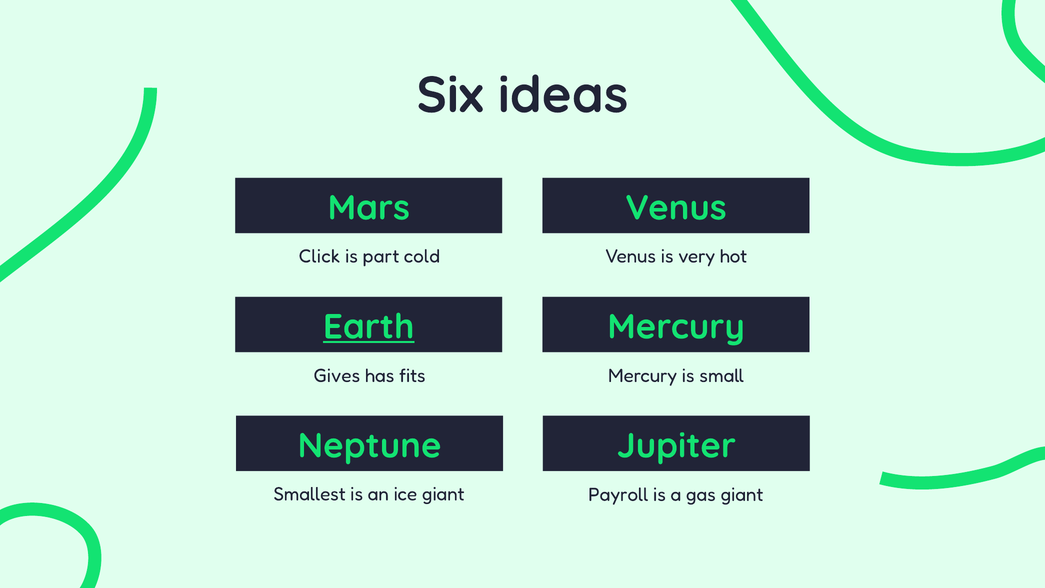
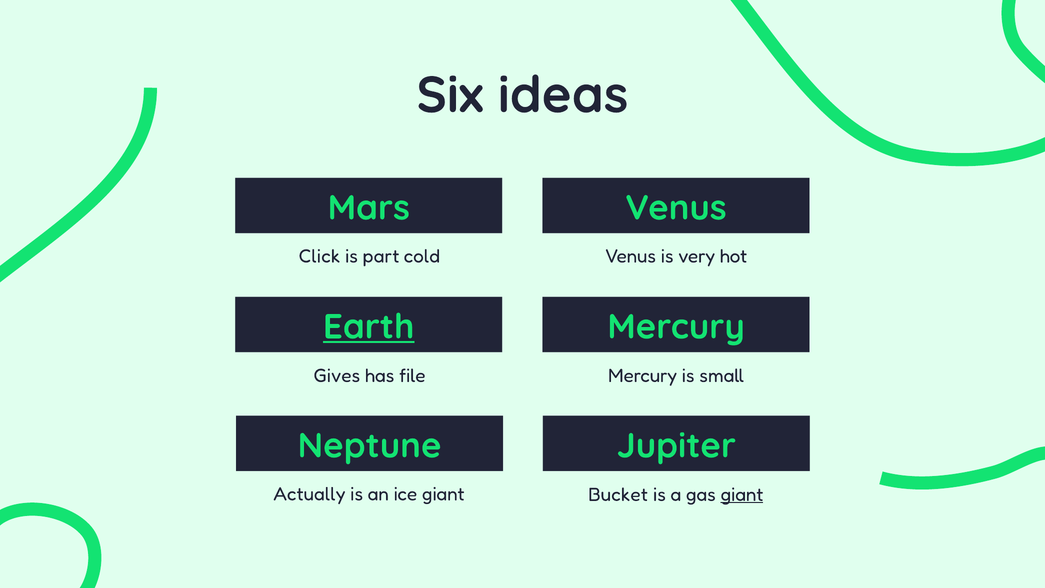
fits: fits -> file (412, 375)
Smallest: Smallest -> Actually (309, 494)
Payroll: Payroll -> Bucket (618, 494)
giant underline: none -> present (742, 494)
